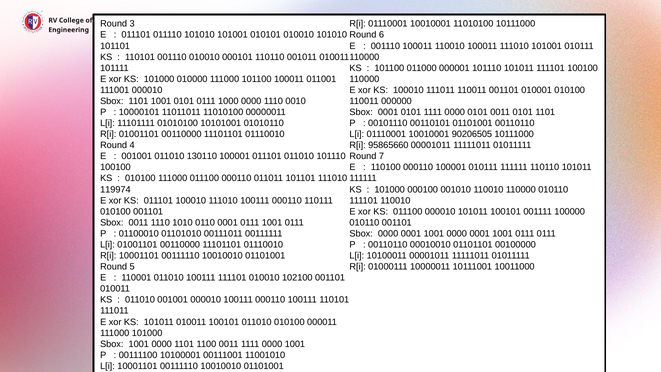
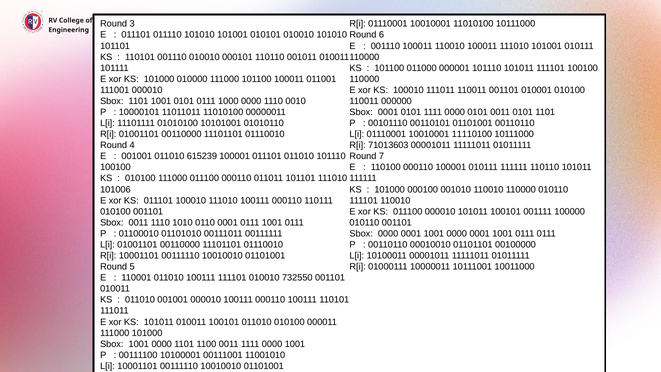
90206505: 90206505 -> 11110100 (472, 134)
95865660: 95865660 -> 71013603 (388, 145)
130110: 130110 -> 615239 (202, 156)
119974: 119974 -> 101006 (115, 189)
102100: 102100 -> 732550 (297, 278)
